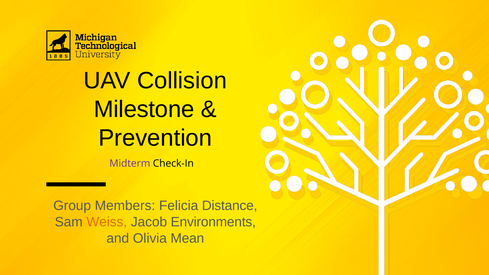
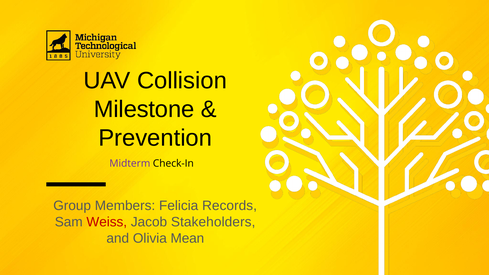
Distance: Distance -> Records (230, 206)
Weiss colour: orange -> red (107, 222)
Environments: Environments -> Stakeholders (213, 222)
